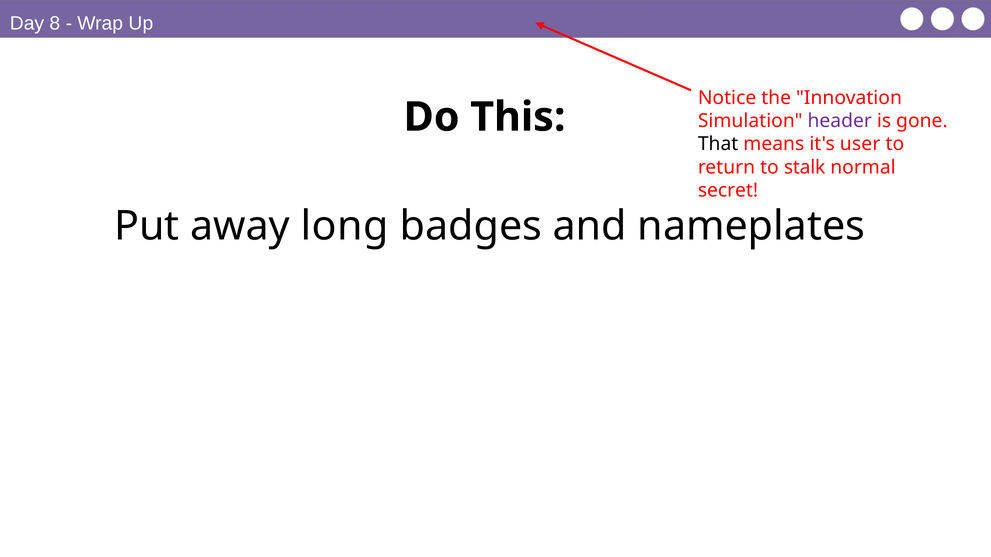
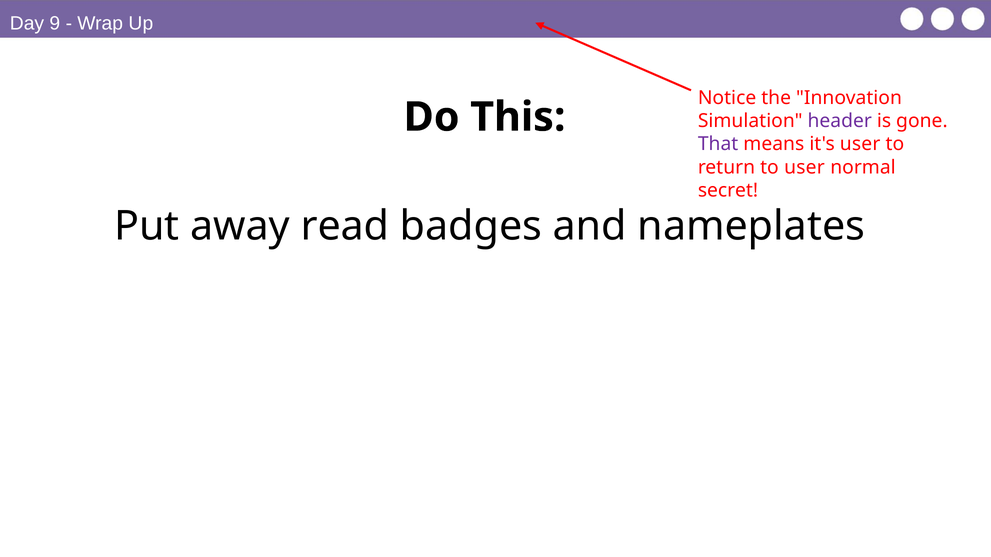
8: 8 -> 9 (55, 23)
That colour: black -> purple (718, 144)
to stalk: stalk -> user (804, 167)
long: long -> read (345, 226)
